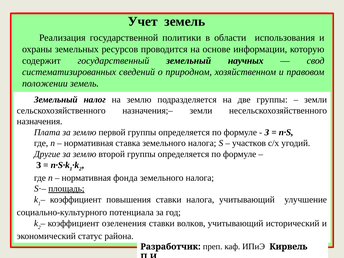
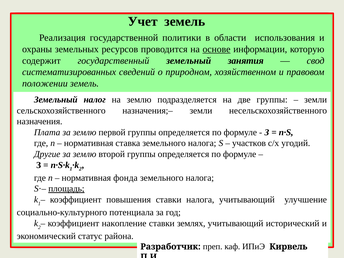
основе underline: none -> present (217, 49)
научных: научных -> занятия (246, 61)
озеленения: озеленения -> накопление (124, 223)
волков: волков -> землях (191, 223)
